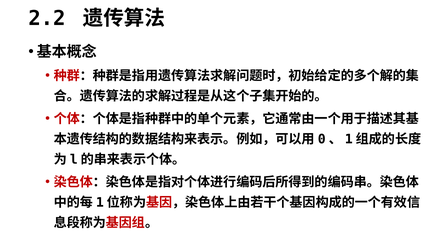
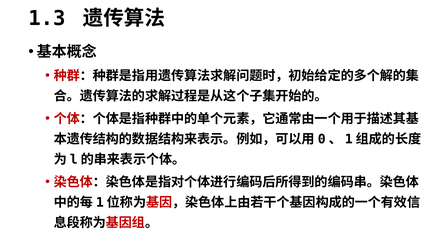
2.2: 2.2 -> 1.3 (47, 19)
